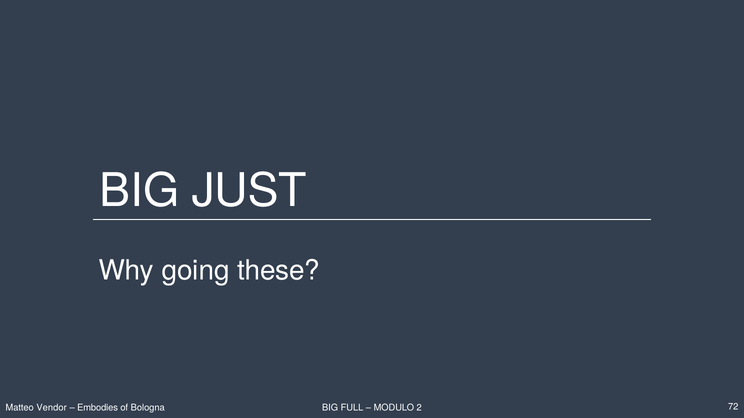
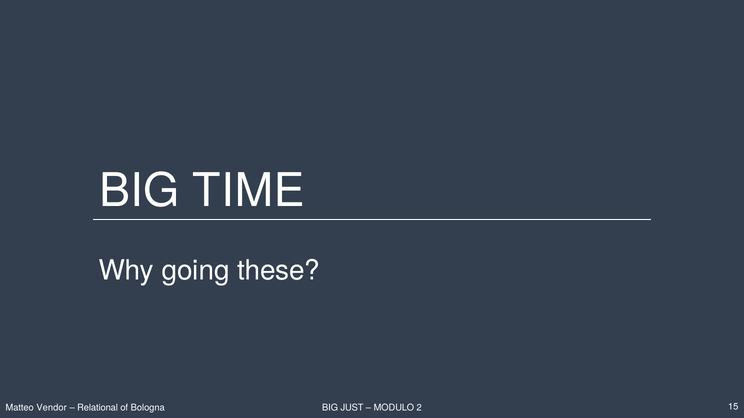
JUST: JUST -> TIME (249, 191)
Embodies: Embodies -> Relational (98, 408)
FULL: FULL -> JUST (352, 408)
72: 72 -> 15 (733, 407)
